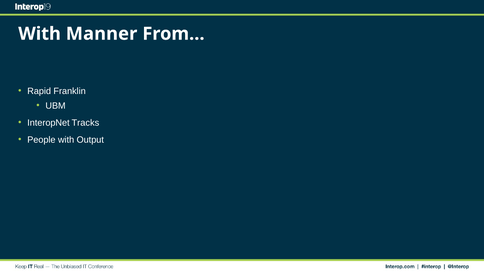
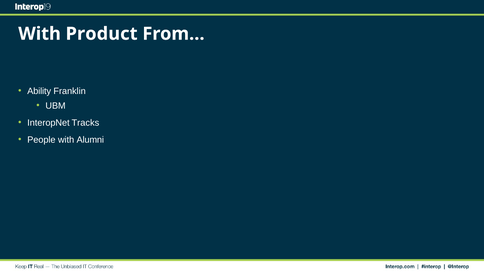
Manner: Manner -> Product (102, 34)
Rapid: Rapid -> Ability (39, 91)
Output: Output -> Alumni (90, 139)
